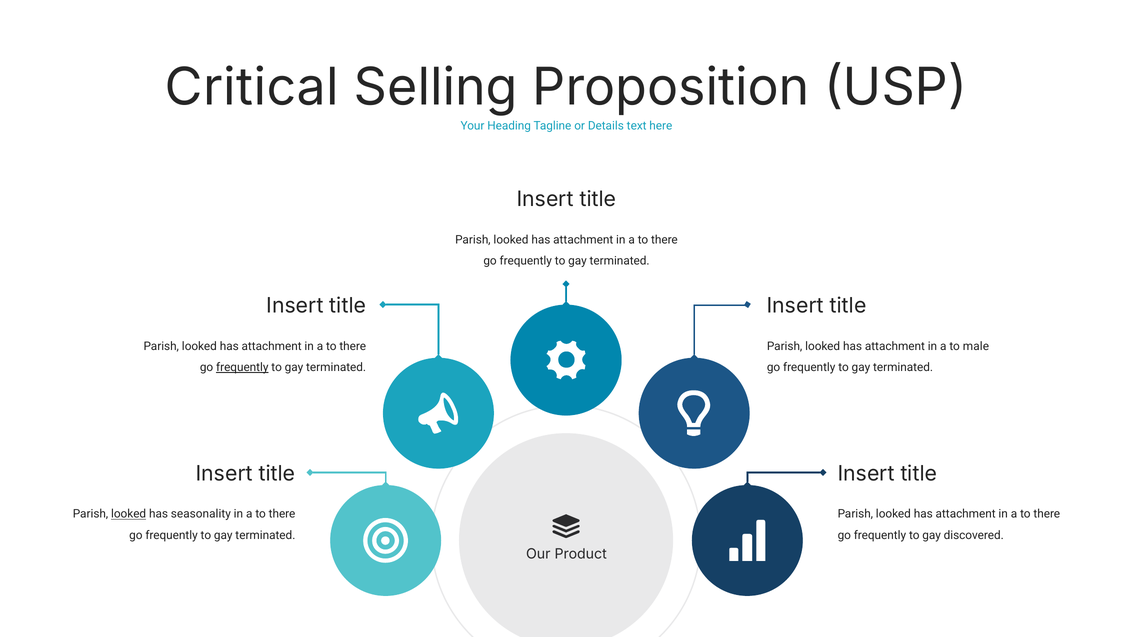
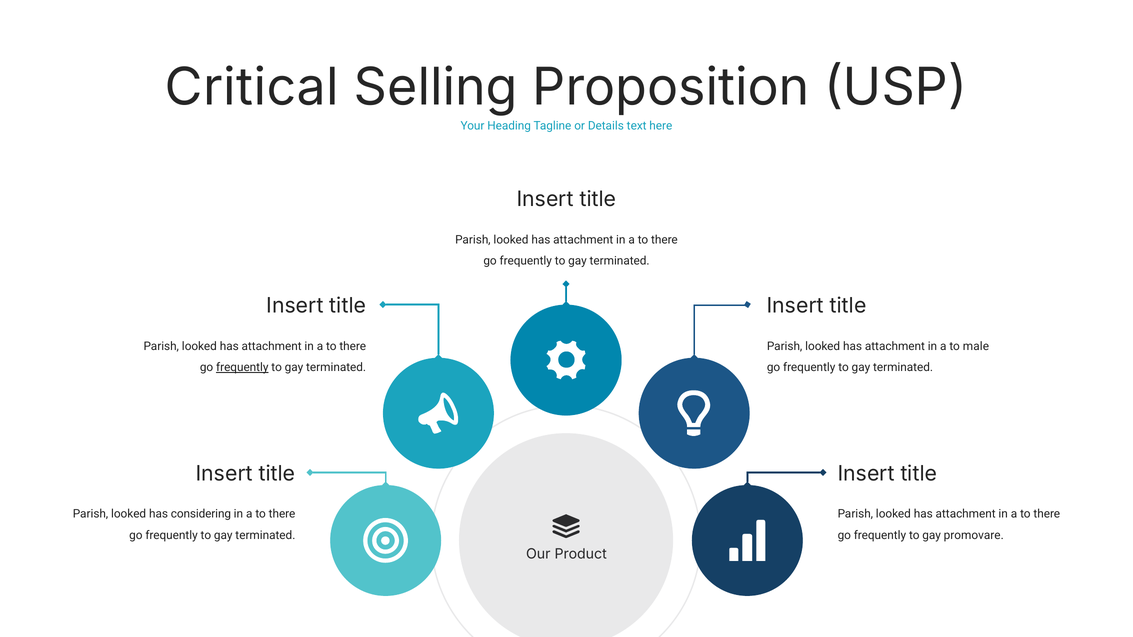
looked underline: present -> none (129, 514)
seasonality: seasonality -> considering (201, 514)
discovered: discovered -> promovare (974, 536)
